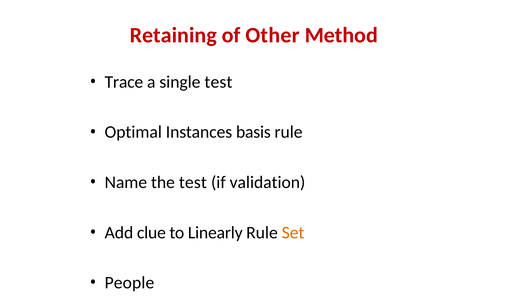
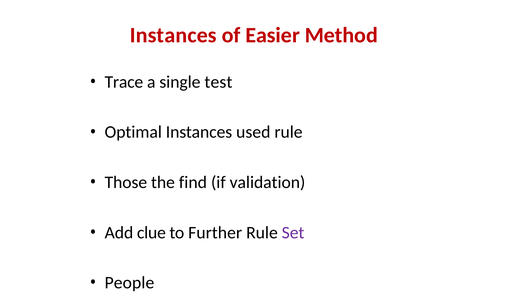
Retaining: Retaining -> Instances (173, 35)
Other: Other -> Easier (273, 35)
basis: basis -> used (253, 132)
Name: Name -> Those (126, 182)
the test: test -> find (193, 182)
Linearly: Linearly -> Further (215, 233)
Set colour: orange -> purple (293, 233)
